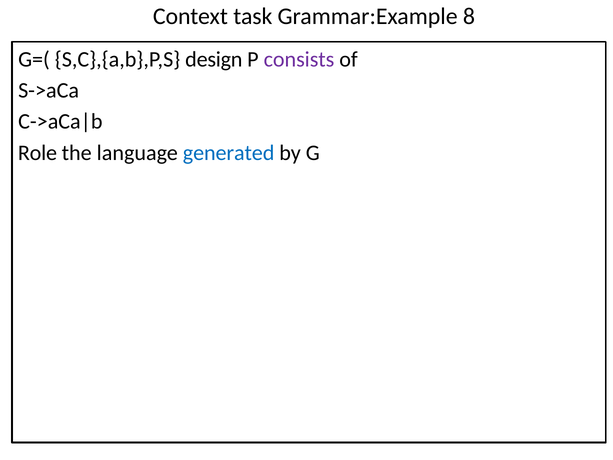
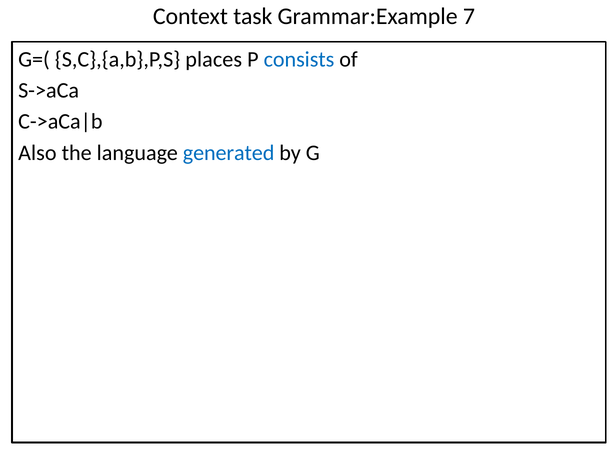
Grammar:Example 8: 8 -> 7 (469, 17)
design: design -> places (214, 60)
consists colour: purple -> blue (299, 60)
Role: Role -> Also (37, 153)
